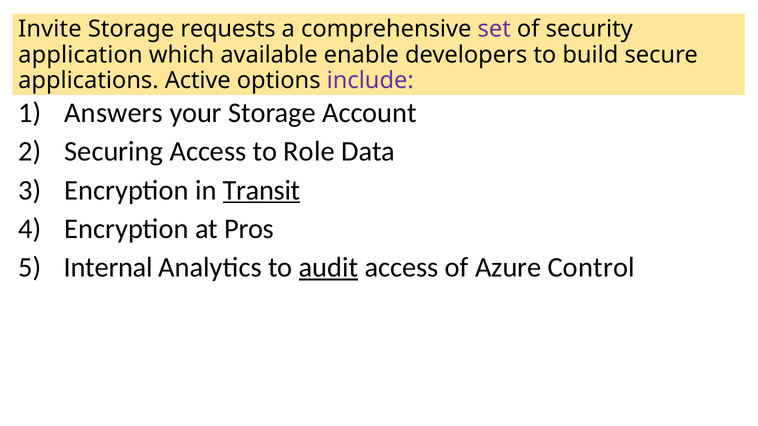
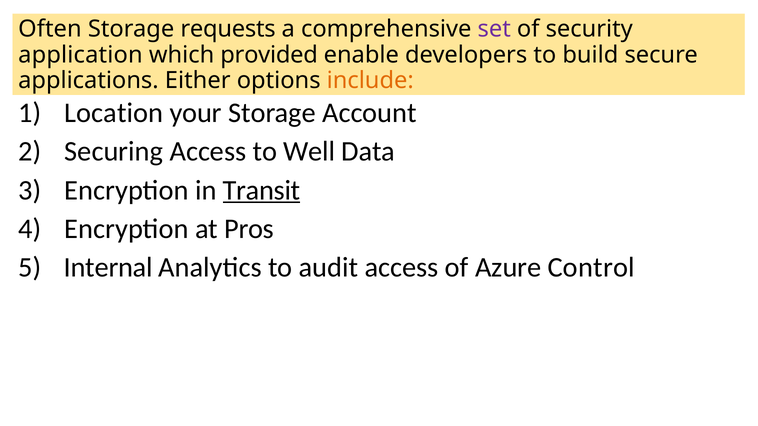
Invite: Invite -> Often (50, 29)
available: available -> provided (269, 55)
Active: Active -> Either (198, 80)
include colour: purple -> orange (370, 80)
Answers: Answers -> Location (114, 113)
Role: Role -> Well (309, 152)
audit underline: present -> none (328, 268)
